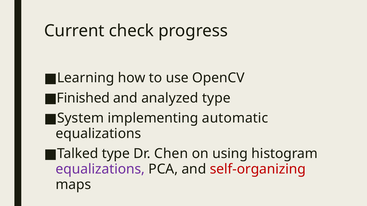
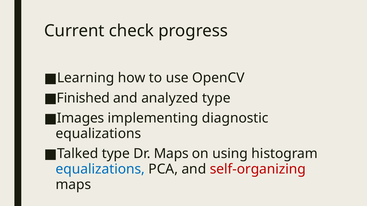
System: System -> Images (81, 118)
automatic: automatic -> diagnostic (235, 118)
Dr Chen: Chen -> Maps (171, 154)
equalizations colour: purple -> blue (100, 169)
